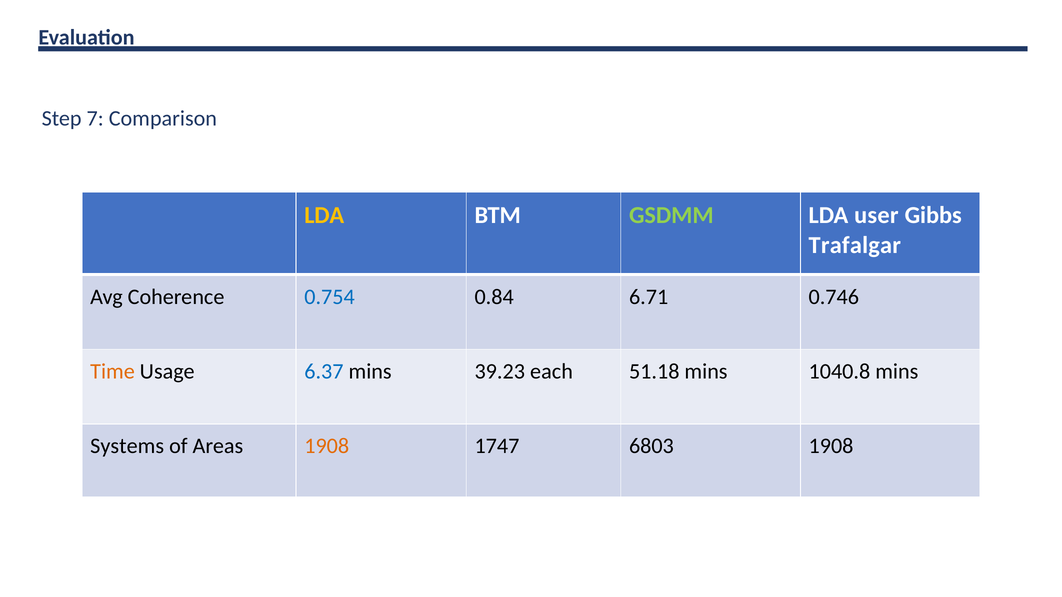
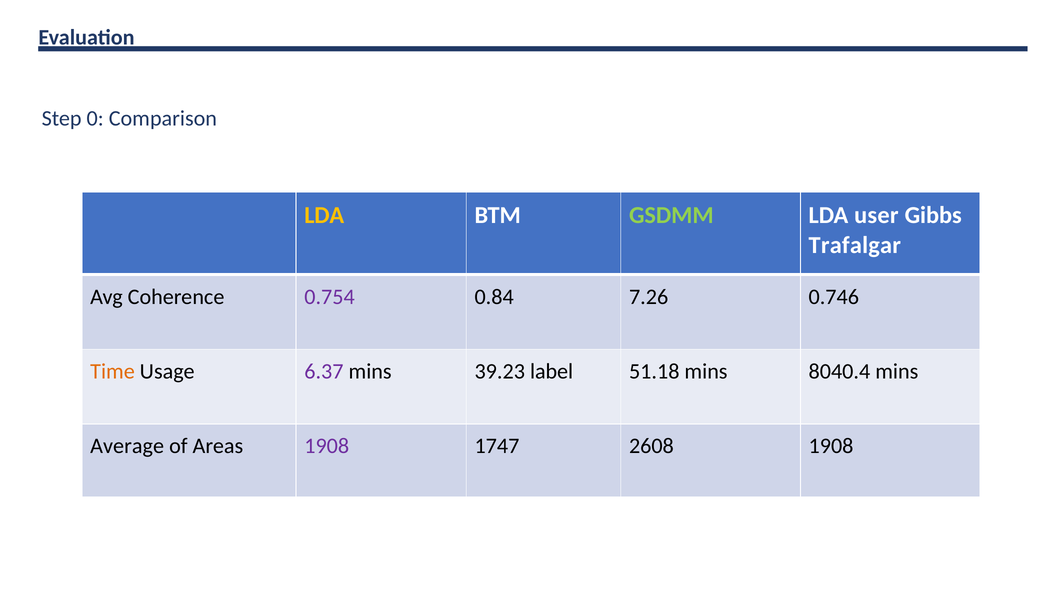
7: 7 -> 0 (95, 118)
0.754 colour: blue -> purple (330, 297)
6.71: 6.71 -> 7.26 (649, 297)
6.37 colour: blue -> purple (324, 372)
each: each -> label (552, 372)
1040.8: 1040.8 -> 8040.4 (839, 372)
Systems: Systems -> Average (127, 446)
1908 colour: orange -> purple (327, 446)
6803: 6803 -> 2608 (651, 446)
